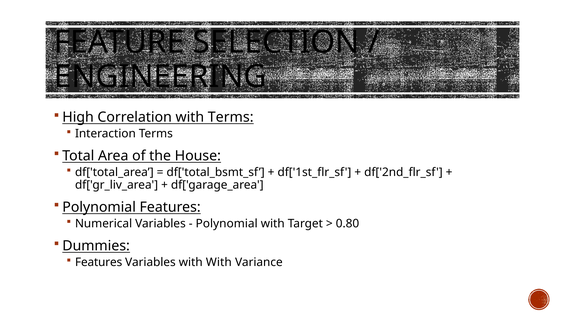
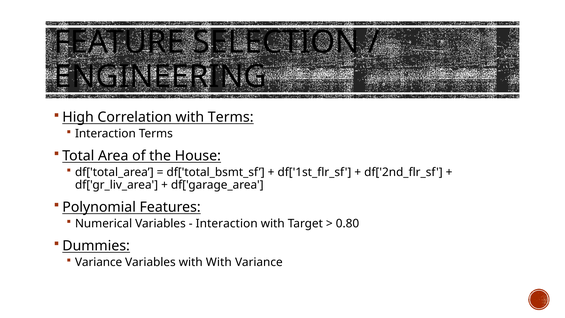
Polynomial: Polynomial -> Interaction (227, 223)
Features: Features -> Variance (99, 262)
